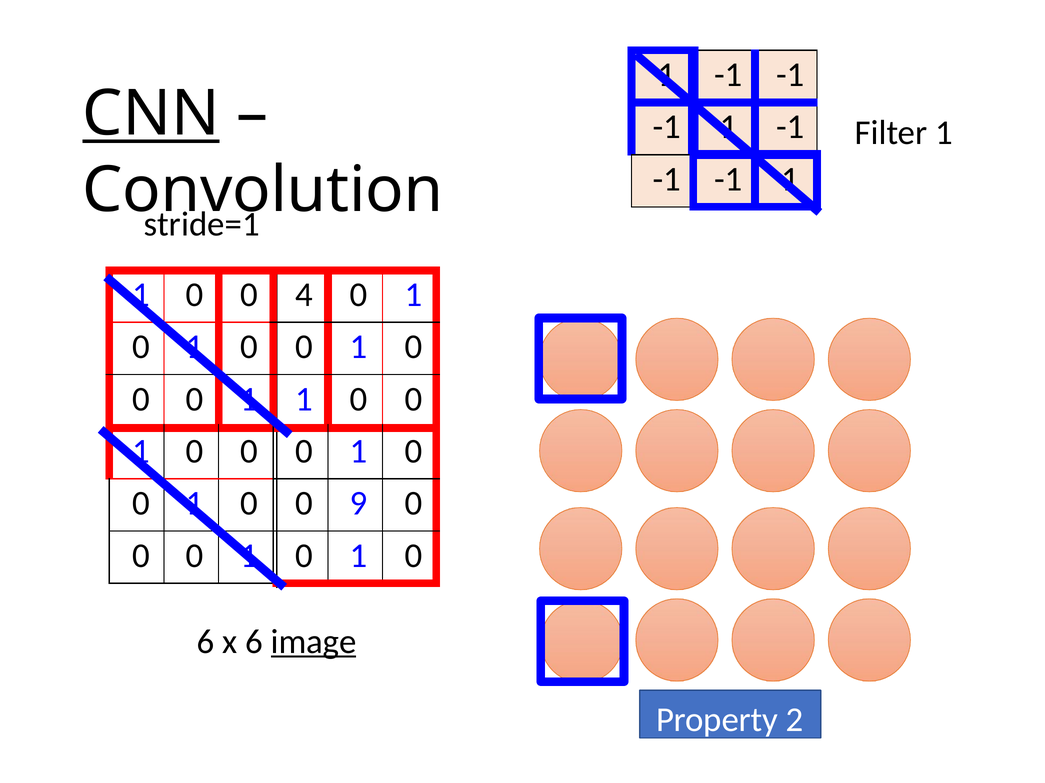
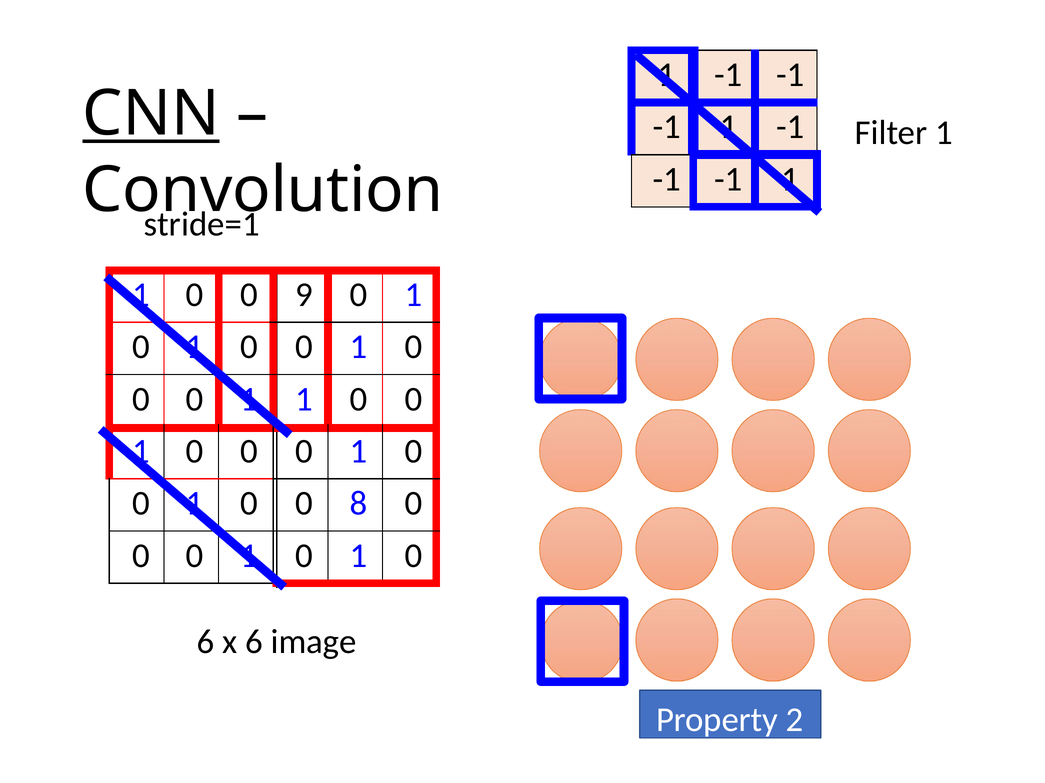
4: 4 -> 9 (304, 295)
9: 9 -> 8 (359, 504)
image underline: present -> none (314, 642)
